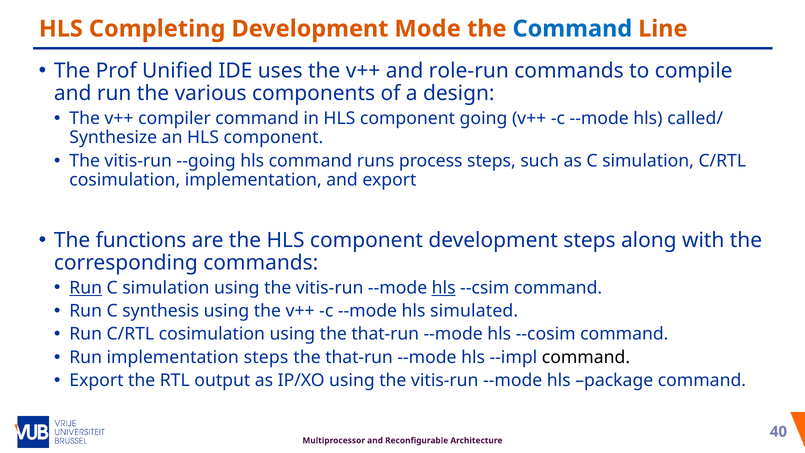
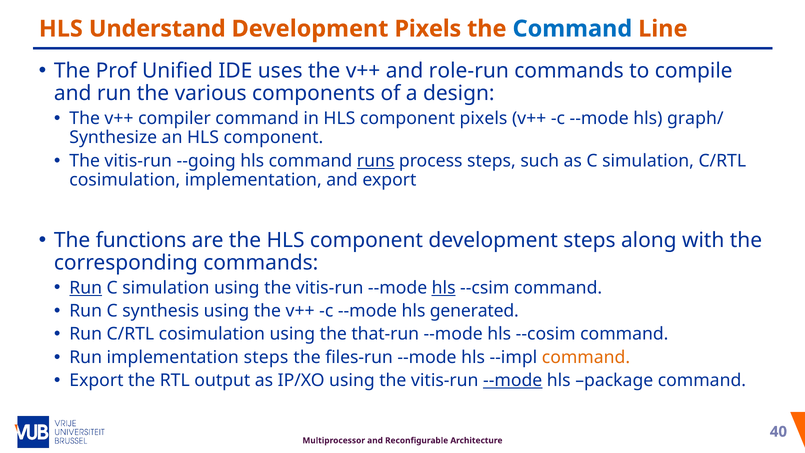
Completing: Completing -> Understand (157, 29)
Development Mode: Mode -> Pixels (428, 29)
component going: going -> pixels (484, 119)
called/: called/ -> graph/ (695, 119)
runs underline: none -> present (376, 161)
simulated: simulated -> generated (474, 311)
that-run: that-run -> files-run (359, 357)
command colour: black -> orange (586, 357)
--mode underline: none -> present (513, 380)
